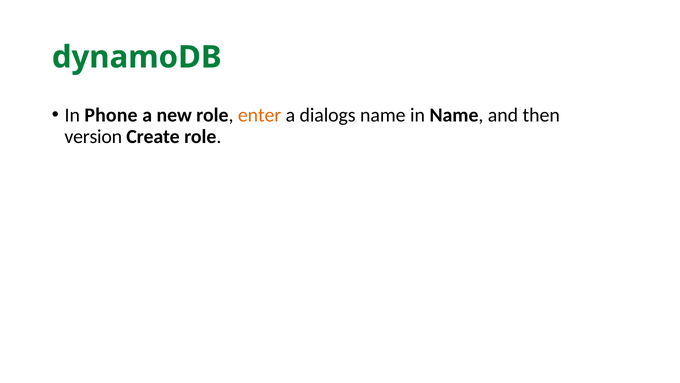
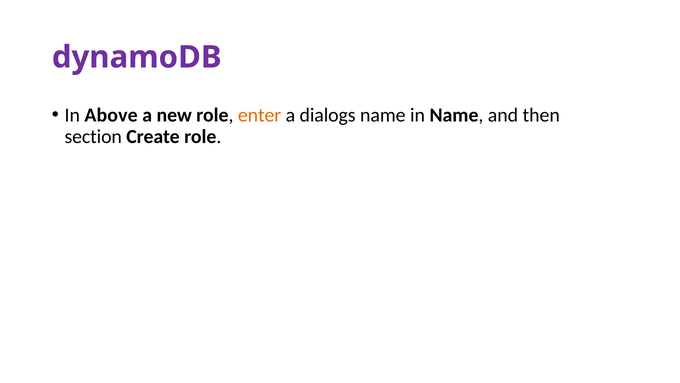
dynamoDB colour: green -> purple (137, 57)
Phone: Phone -> Above (111, 115)
version: version -> section (93, 136)
